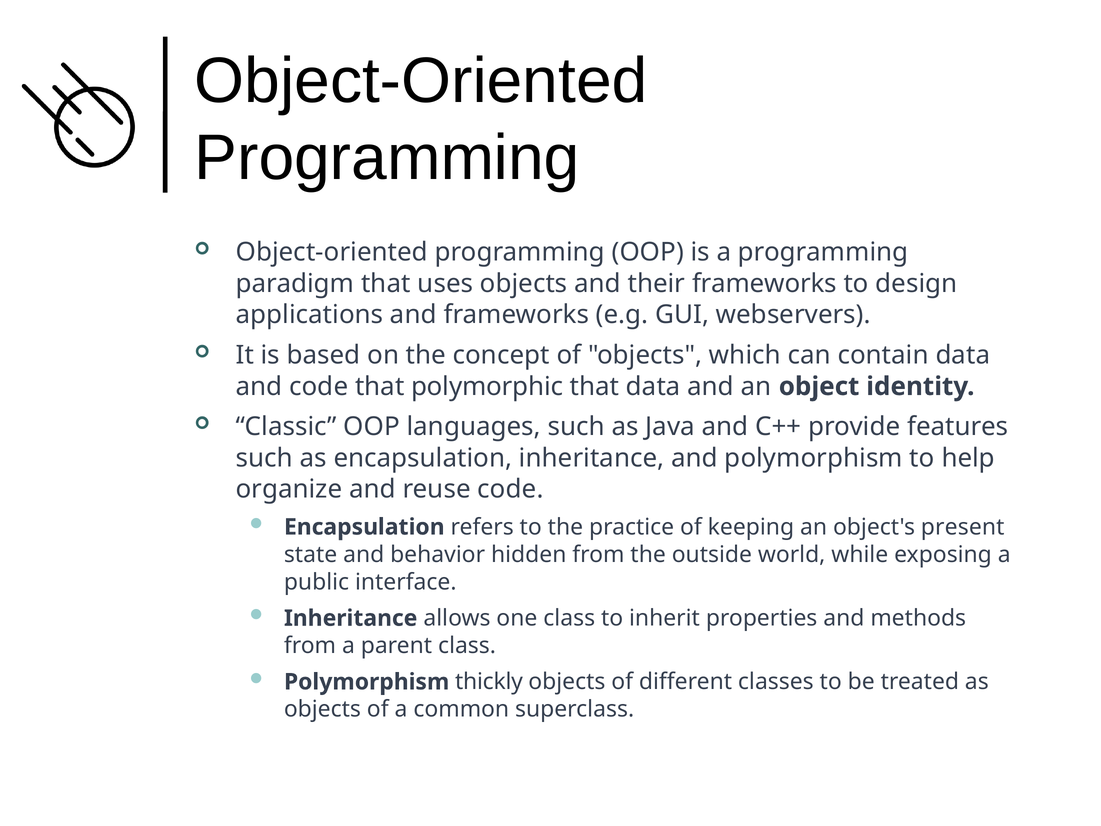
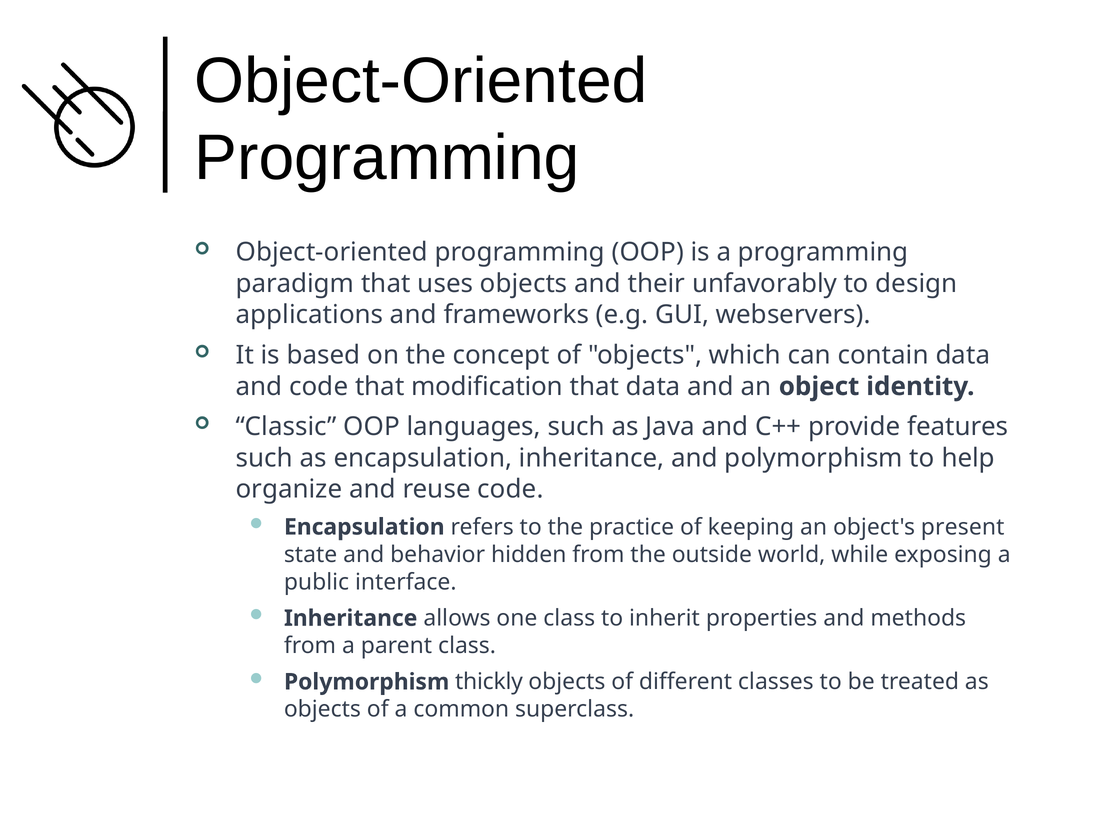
their frameworks: frameworks -> unfavorably (764, 284)
polymorphic: polymorphic -> modification (487, 386)
